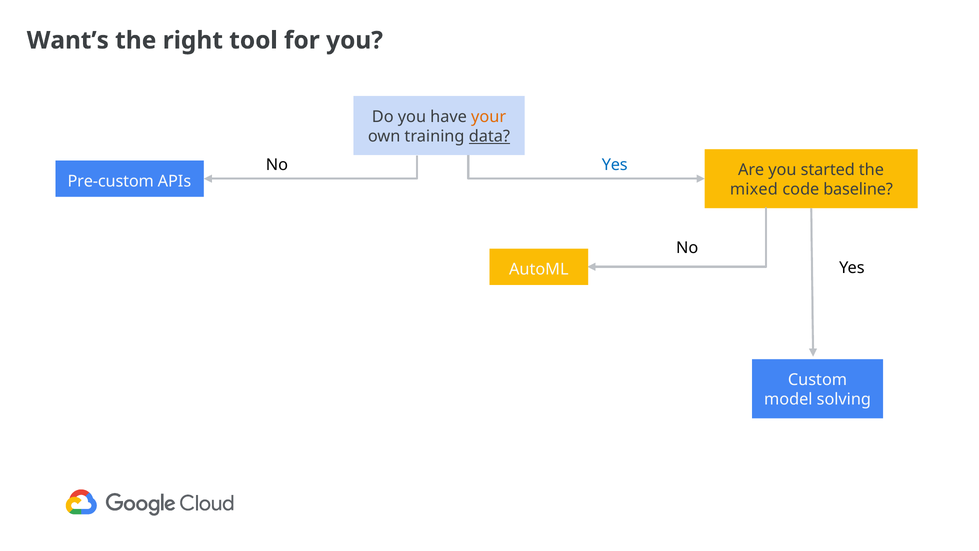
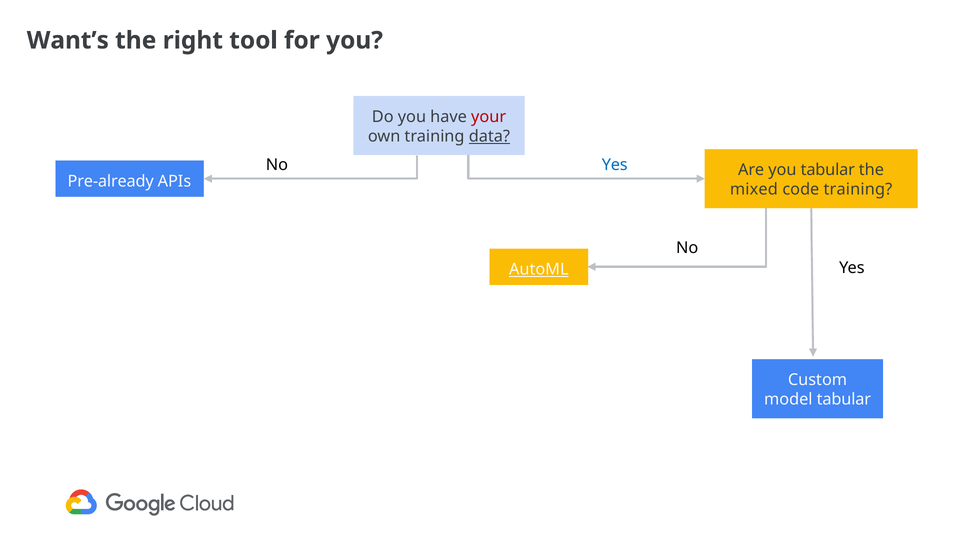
your colour: orange -> red (489, 117)
you started: started -> tabular (828, 170)
Pre-custom: Pre-custom -> Pre-already (111, 181)
code baseline: baseline -> training (858, 189)
AutoML underline: none -> present (539, 269)
model solving: solving -> tabular (844, 399)
